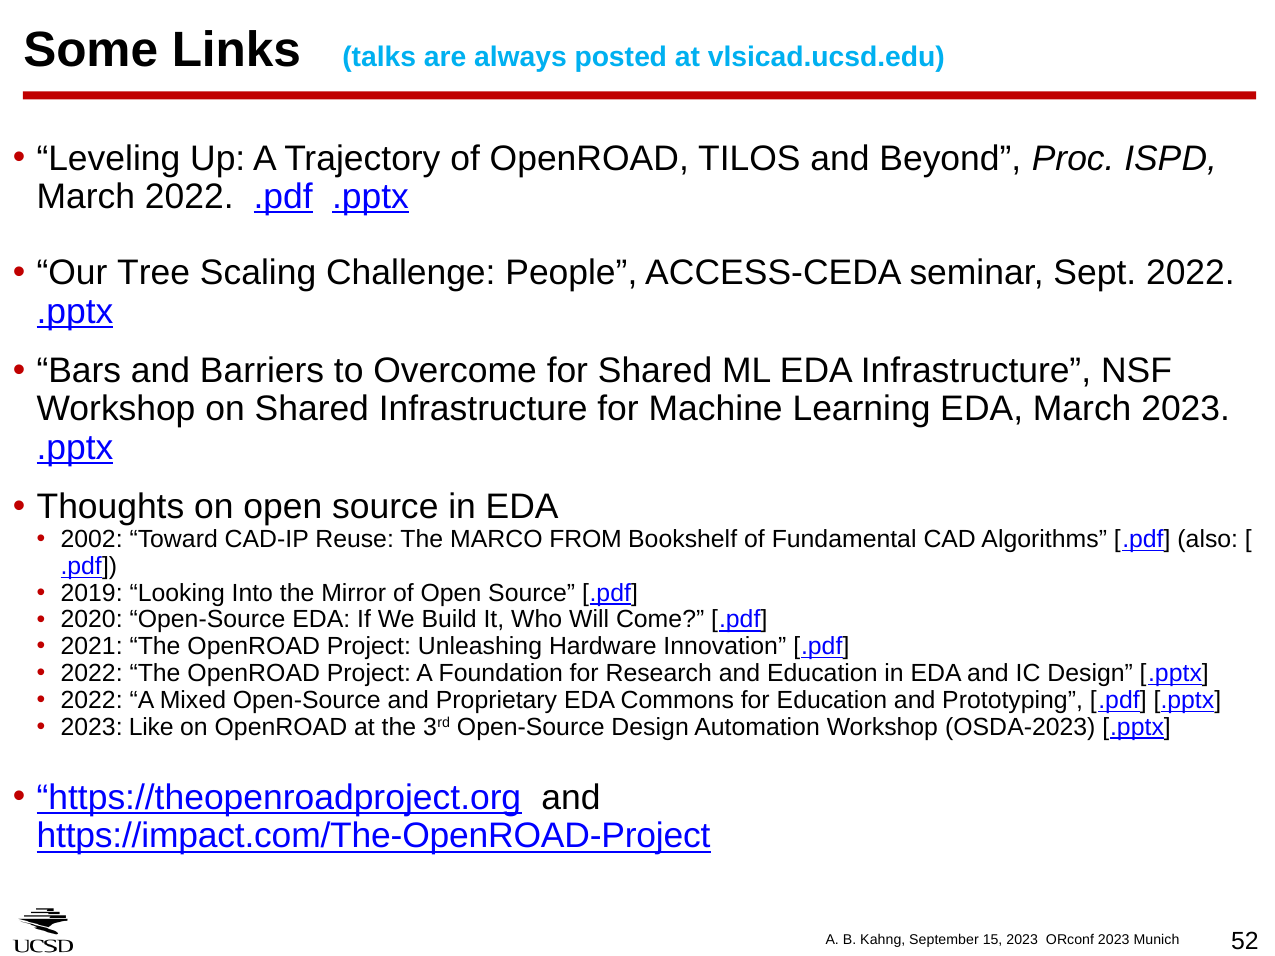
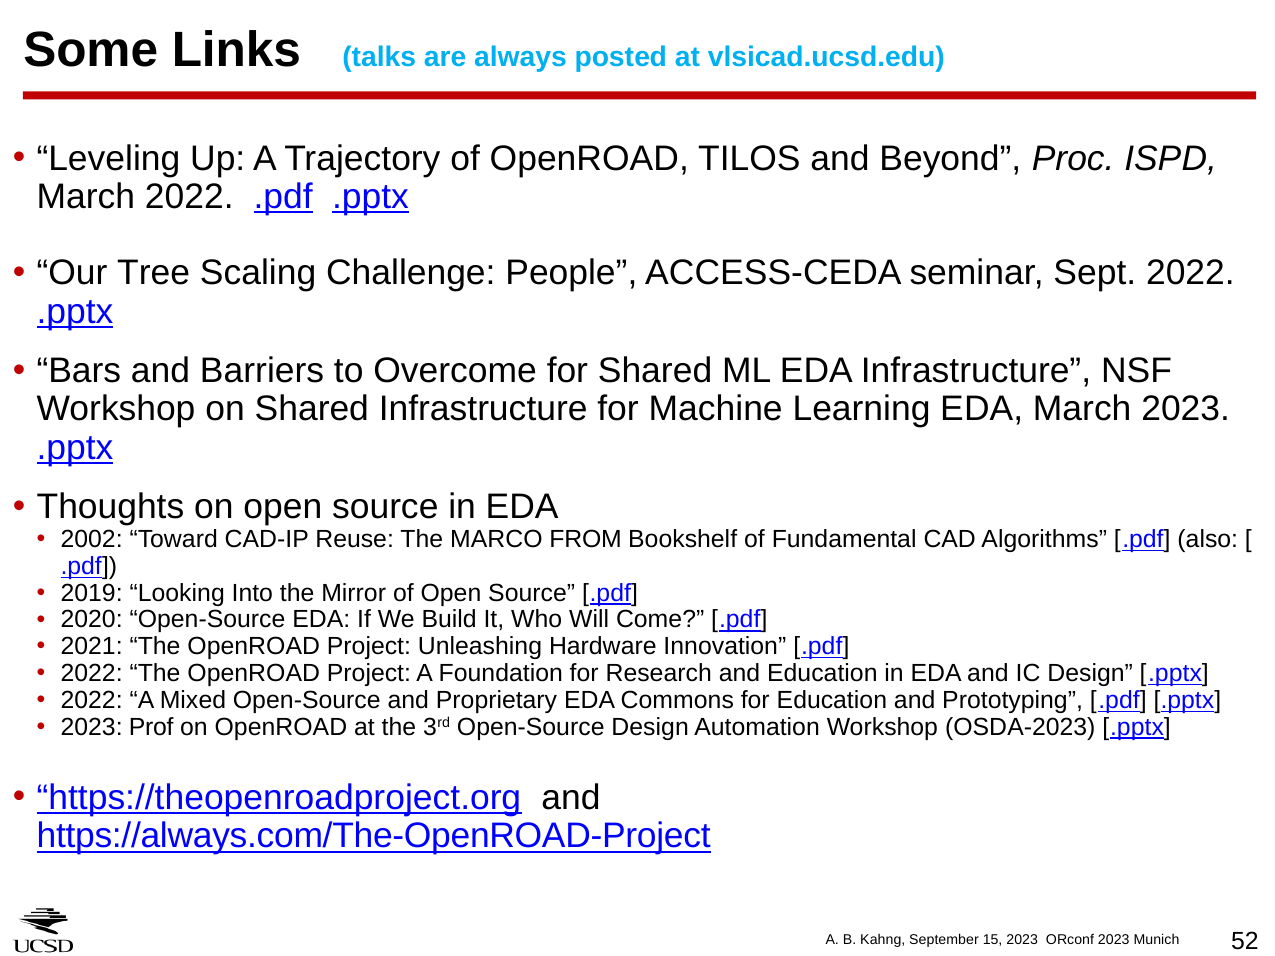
Like: Like -> Prof (151, 727)
https://impact.com/The-OpenROAD-Project: https://impact.com/The-OpenROAD-Project -> https://always.com/The-OpenROAD-Project (374, 836)
